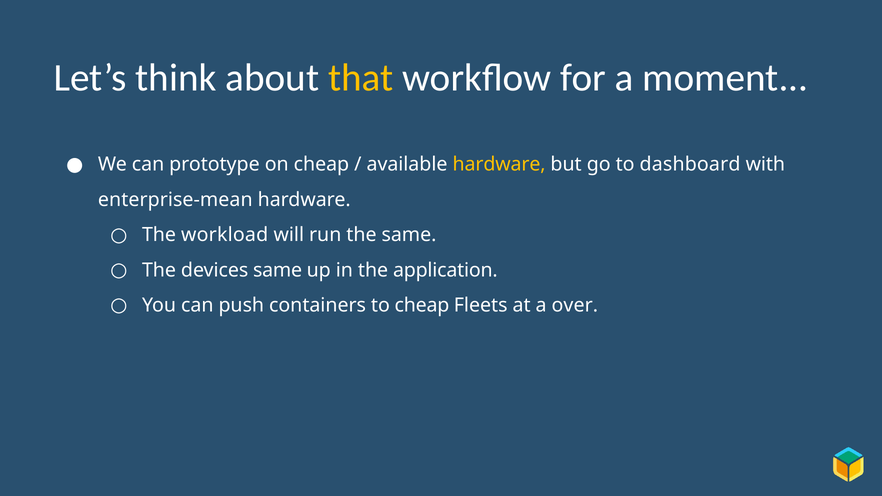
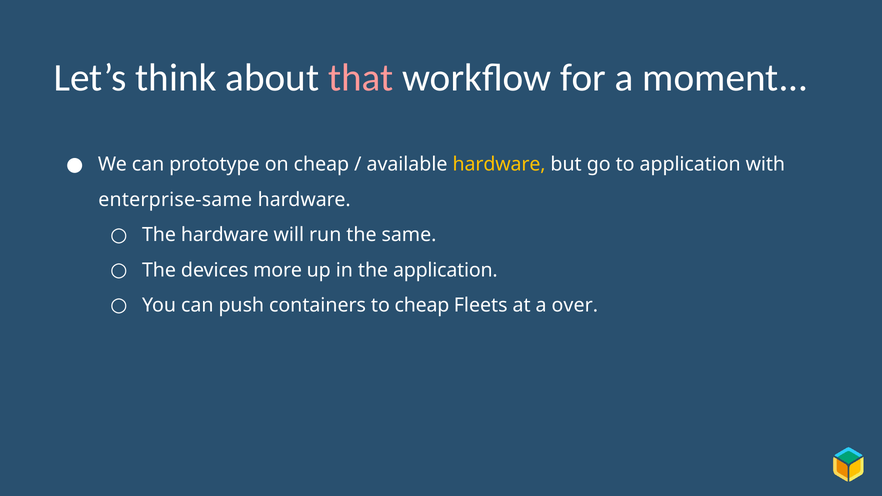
that colour: yellow -> pink (361, 78)
to dashboard: dashboard -> application (690, 164)
enterprise-mean: enterprise-mean -> enterprise-same (175, 200)
The workload: workload -> hardware (225, 235)
devices same: same -> more (278, 270)
